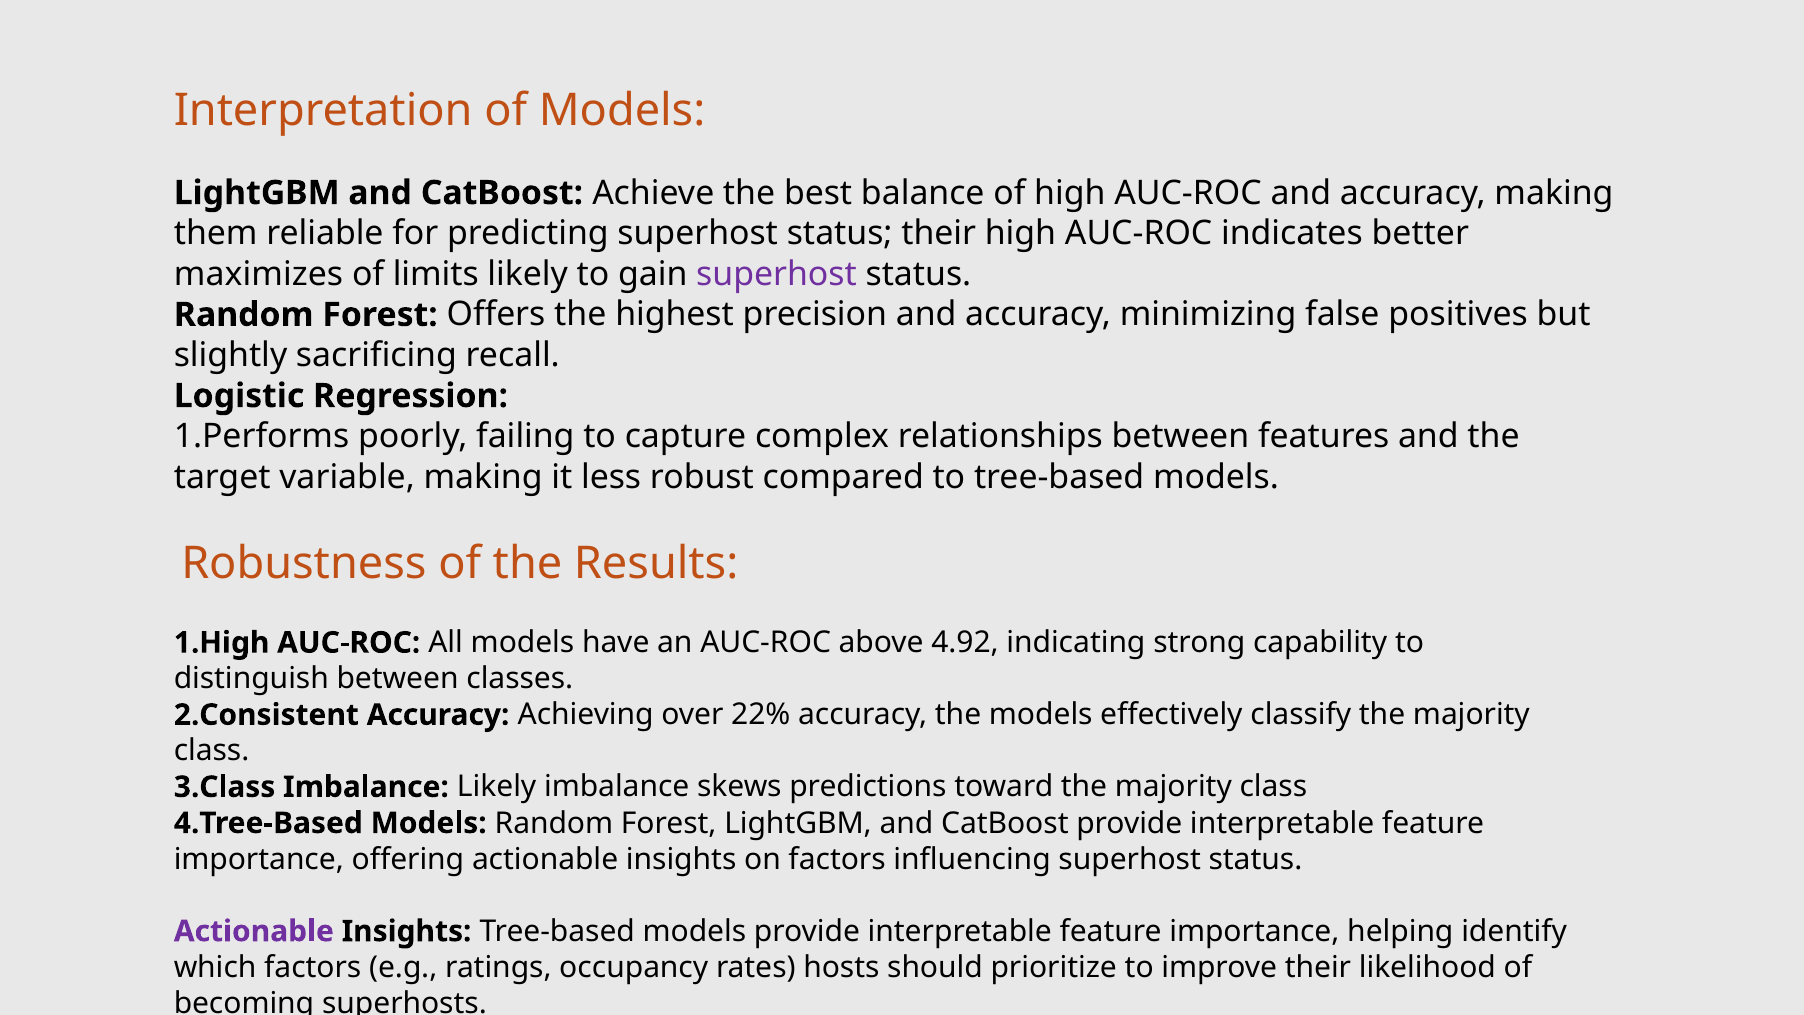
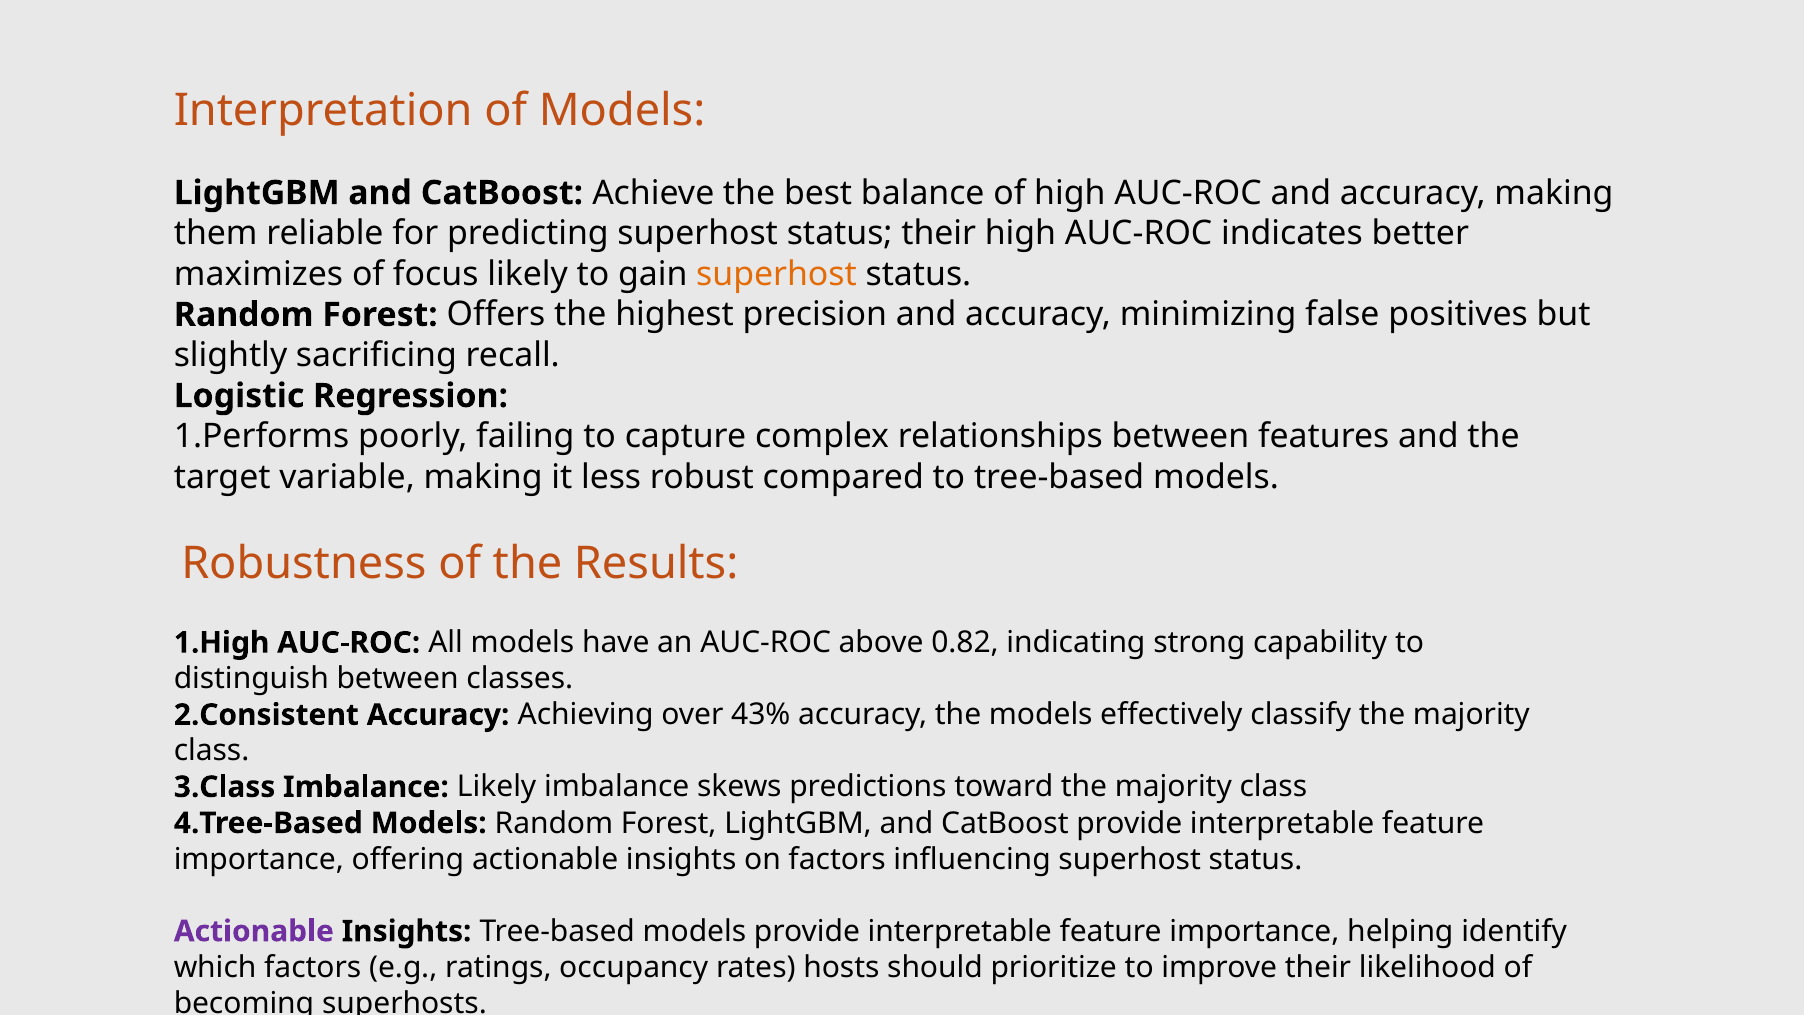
limits: limits -> focus (436, 274)
superhost colour: purple -> orange (777, 274)
4.92: 4.92 -> 0.82 (965, 643)
22%: 22% -> 43% (761, 715)
